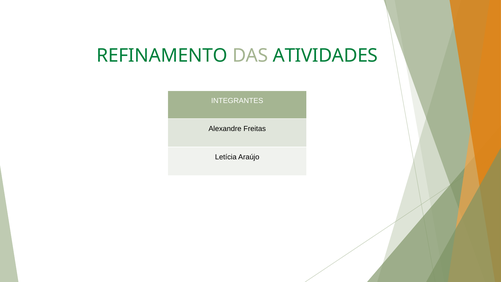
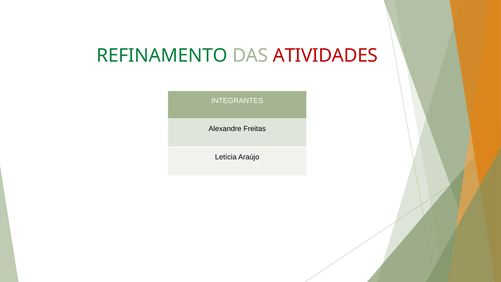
ATIVIDADES colour: green -> red (325, 56)
